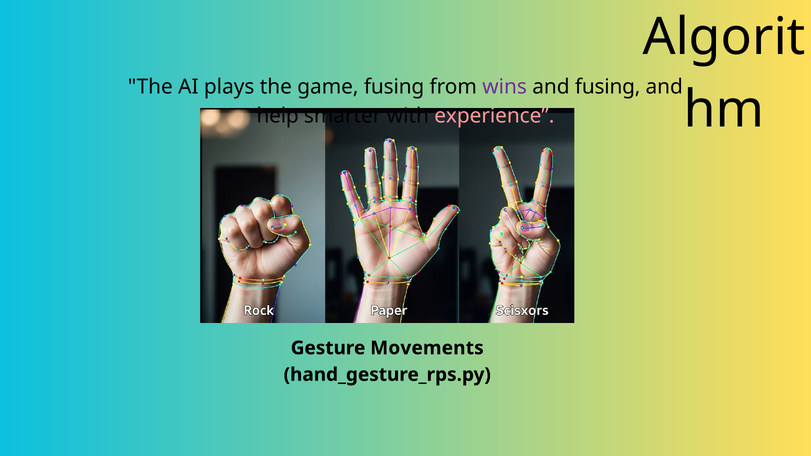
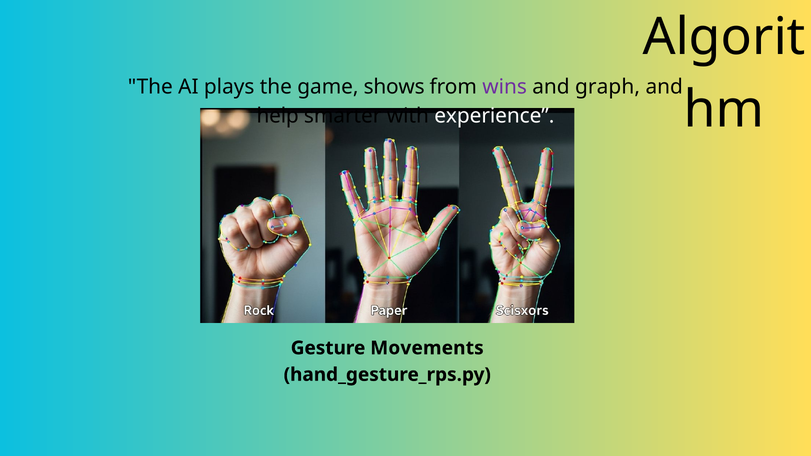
game fusing: fusing -> shows (394, 87)
and fusing: fusing -> graph (608, 87)
experience colour: pink -> white (494, 116)
